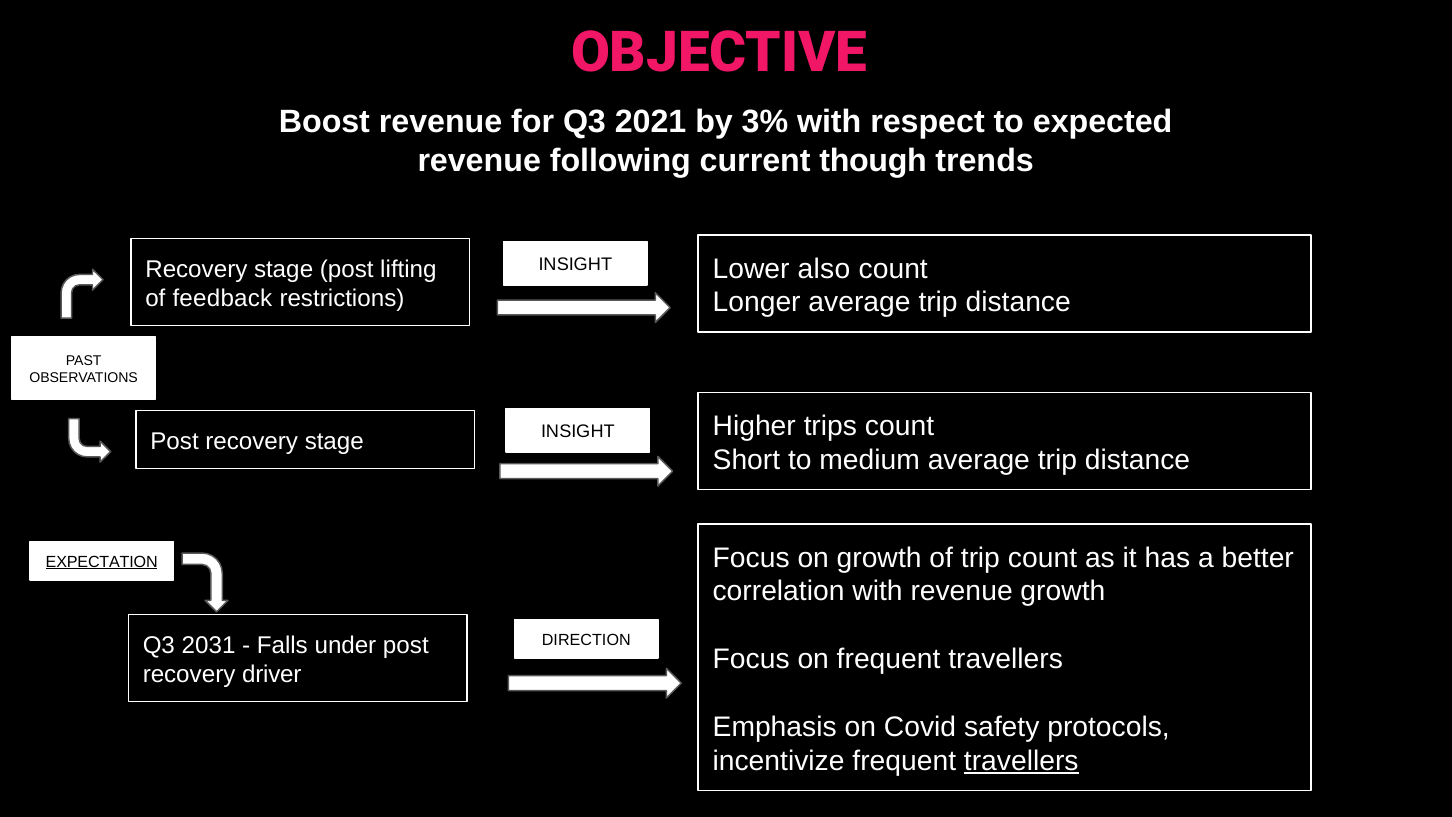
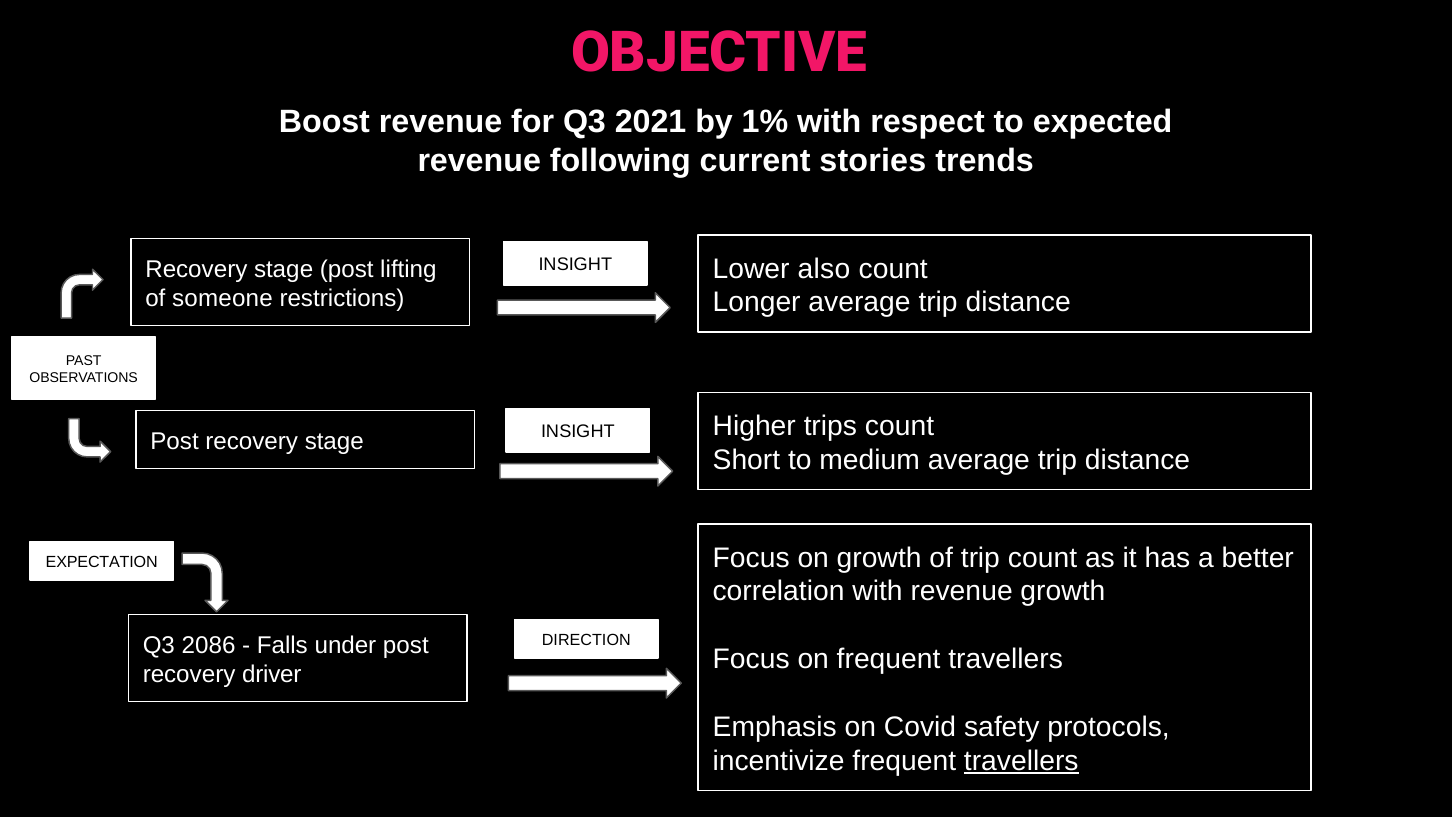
3%: 3% -> 1% (765, 122)
though: though -> stories (873, 161)
feedback: feedback -> someone (222, 298)
EXPECTATION underline: present -> none (102, 562)
2031: 2031 -> 2086 (209, 645)
